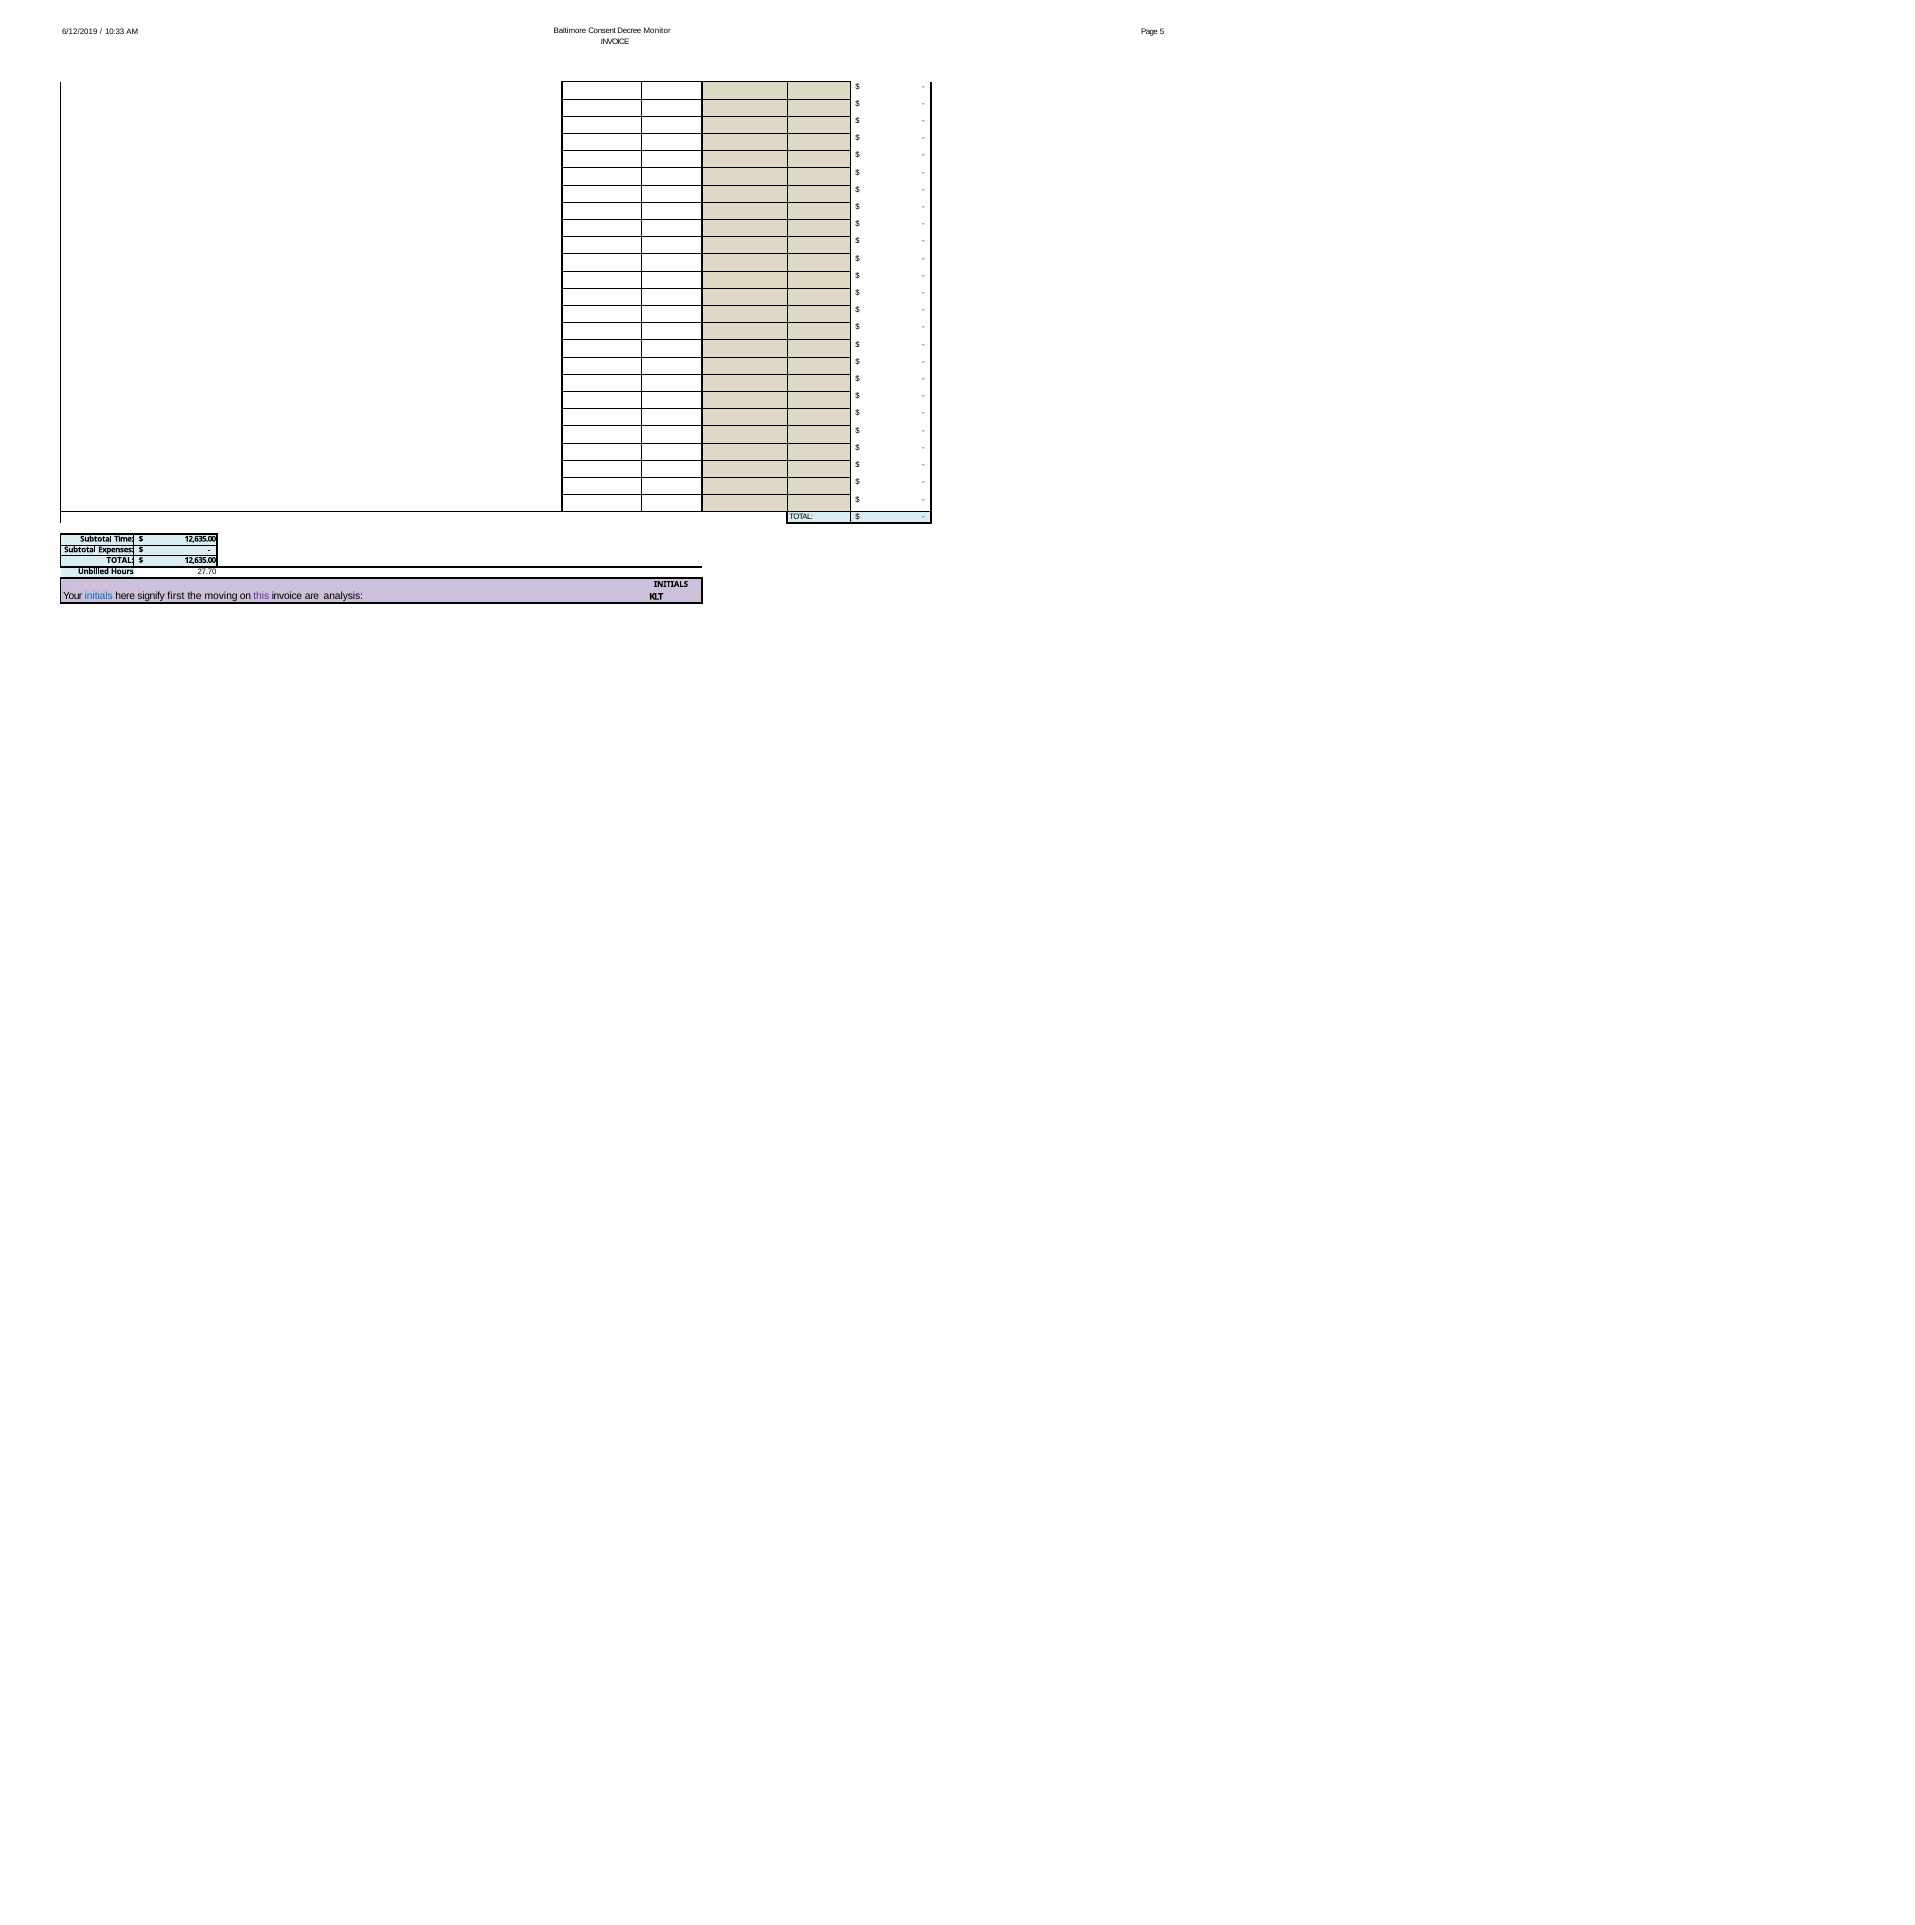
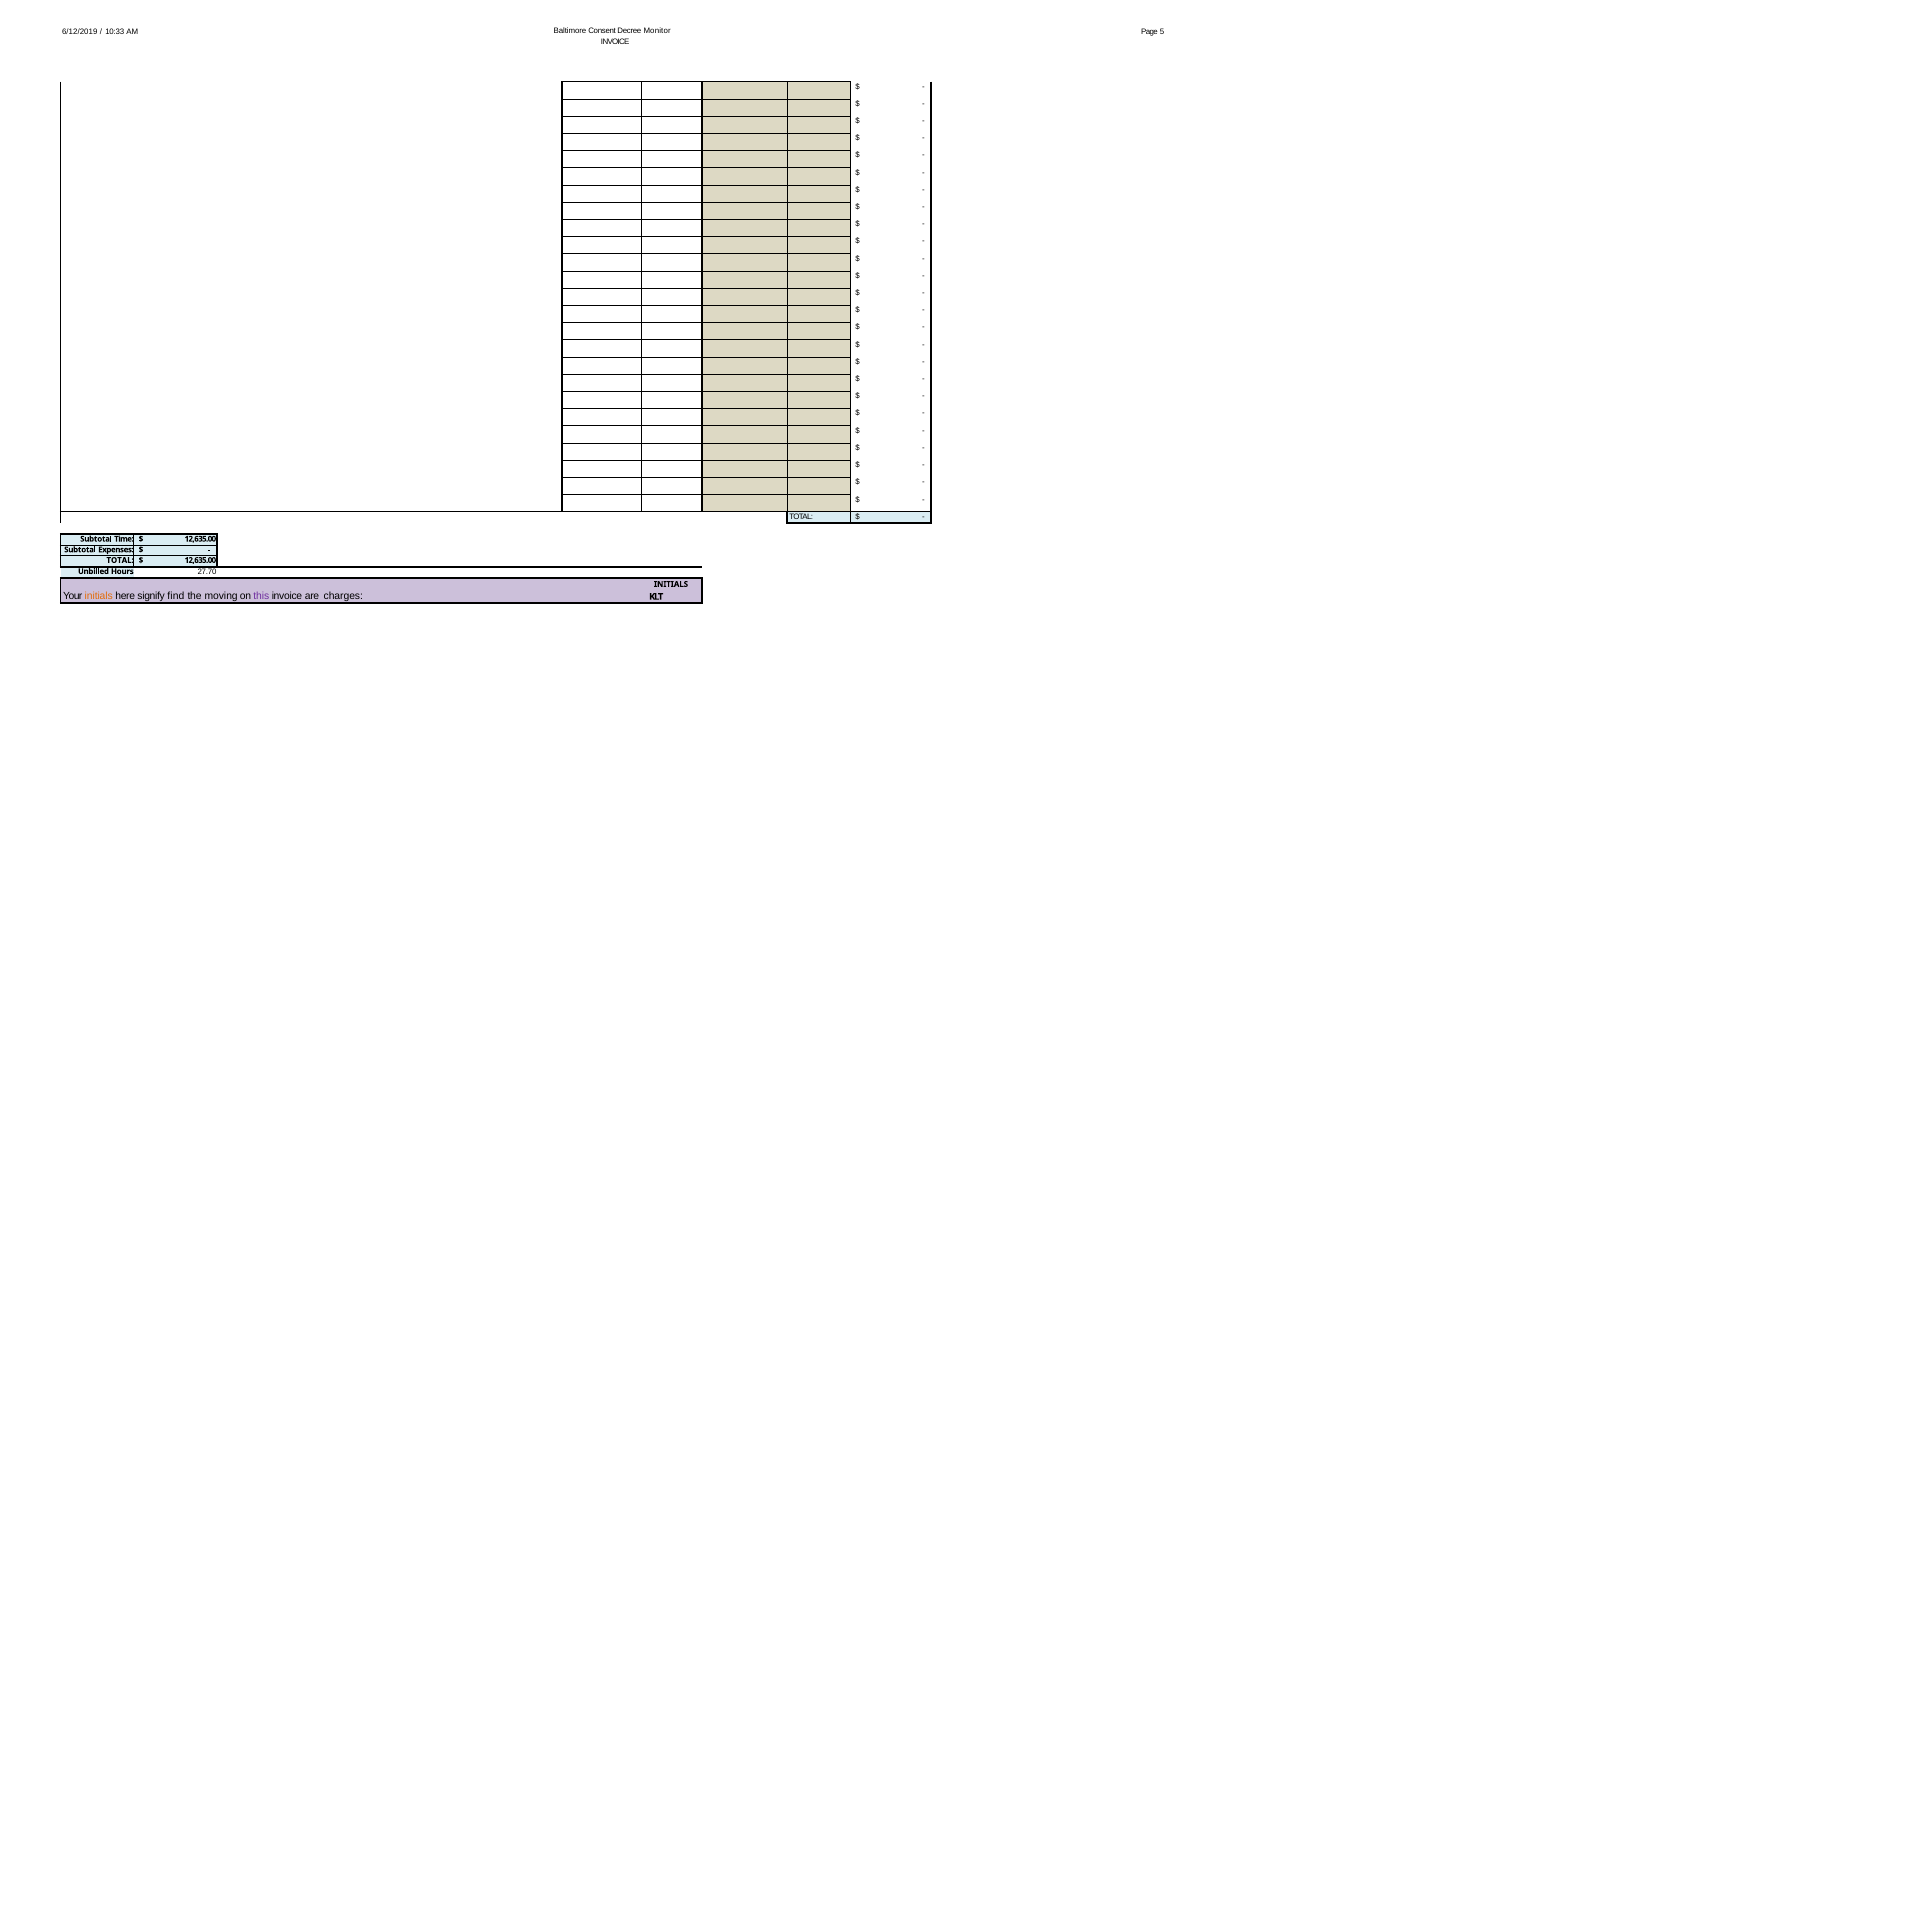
initials colour: blue -> orange (99, 596)
first: first -> find (176, 596)
analysis: analysis -> charges (343, 596)
